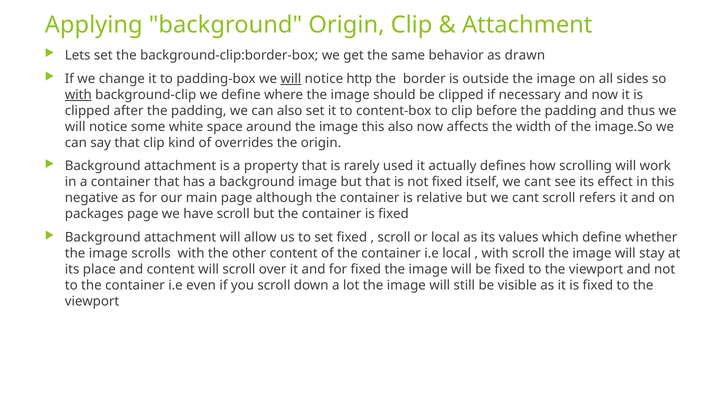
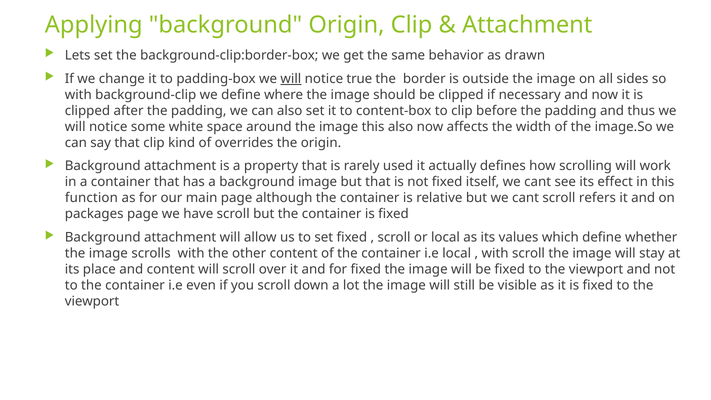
http: http -> true (359, 79)
with underline: present -> none (78, 95)
negative: negative -> function (91, 198)
